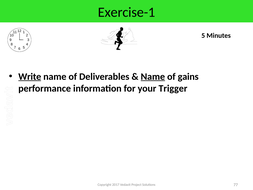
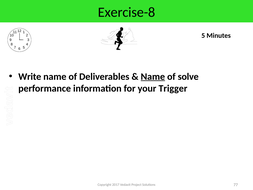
Exercise-1: Exercise-1 -> Exercise-8 (127, 12)
Write underline: present -> none (30, 76)
gains: gains -> solve (188, 76)
